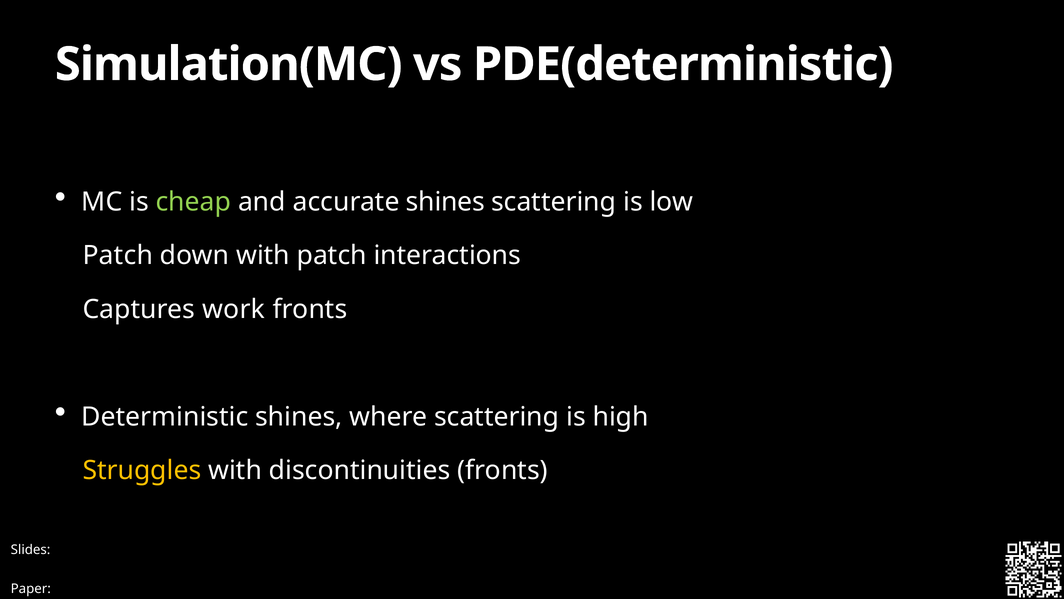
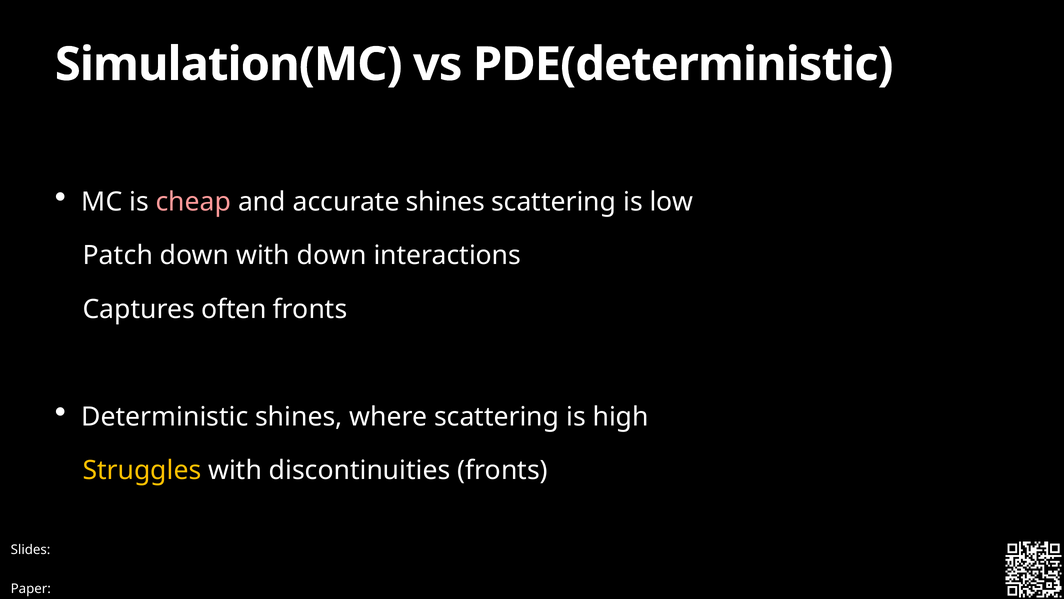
cheap colour: light green -> pink (193, 202)
with patch: patch -> down (332, 255)
work: work -> often (234, 309)
